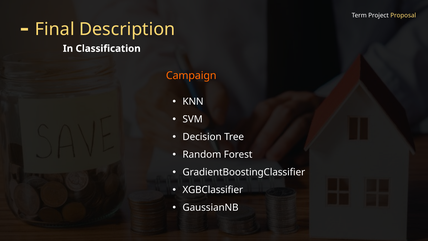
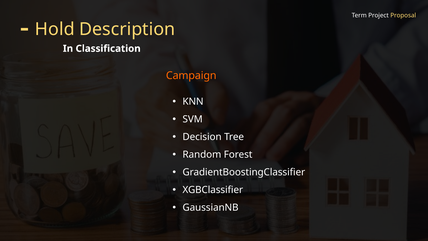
Final: Final -> Hold (55, 29)
